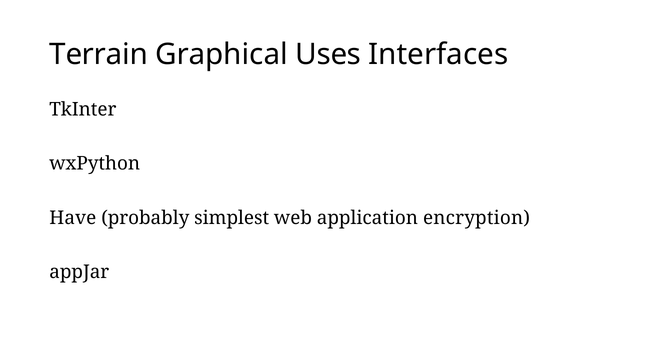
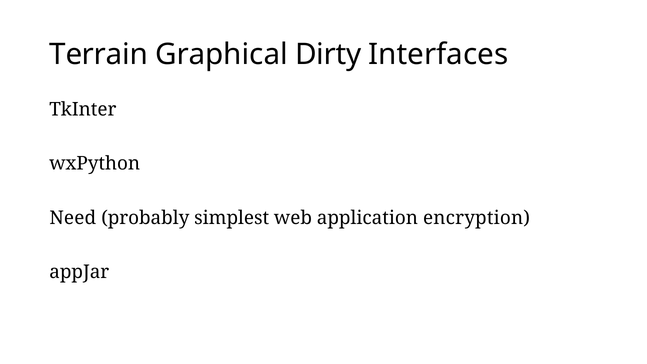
Uses: Uses -> Dirty (328, 54)
Have: Have -> Need (73, 218)
